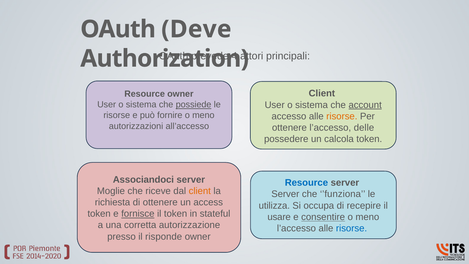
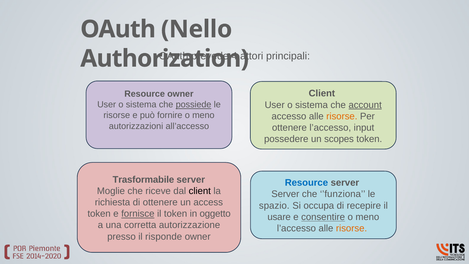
Deve: Deve -> Nello (197, 29)
delle: delle -> input (364, 128)
calcola: calcola -> scopes (339, 139)
Associandoci: Associandoci -> Trasformabile (143, 179)
client colour: orange -> black (200, 191)
utilizza: utilizza -> spazio (274, 205)
stateful: stateful -> oggetto (215, 214)
risorse colour: blue -> orange (352, 228)
